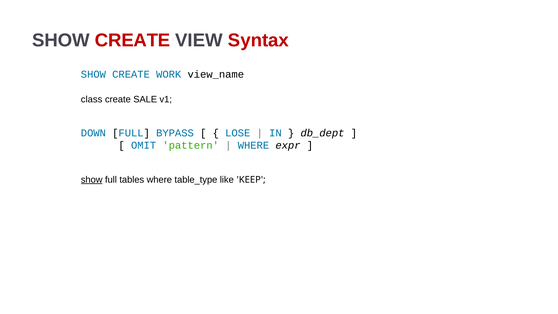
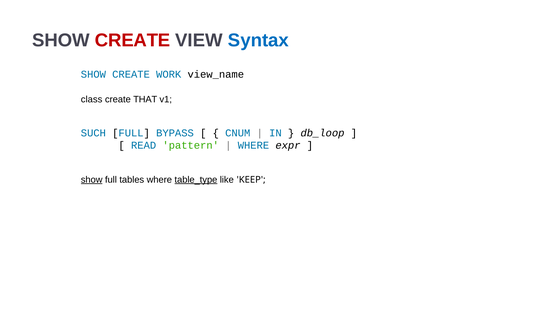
Syntax colour: red -> blue (258, 40)
SALE: SALE -> THAT (145, 99)
DOWN: DOWN -> SUCH (93, 133)
LOSE: LOSE -> CNUM (238, 133)
db_dept: db_dept -> db_loop (323, 133)
OMIT: OMIT -> READ (144, 145)
table_type underline: none -> present (196, 180)
